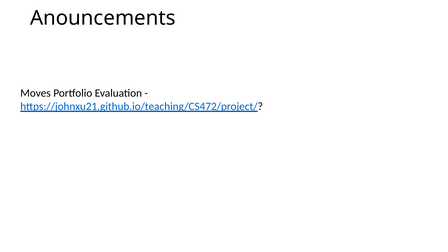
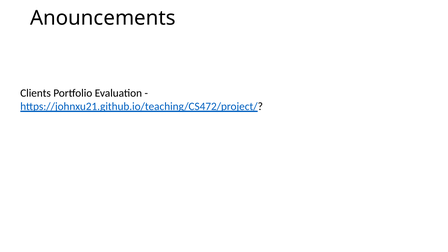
Moves: Moves -> Clients (36, 93)
